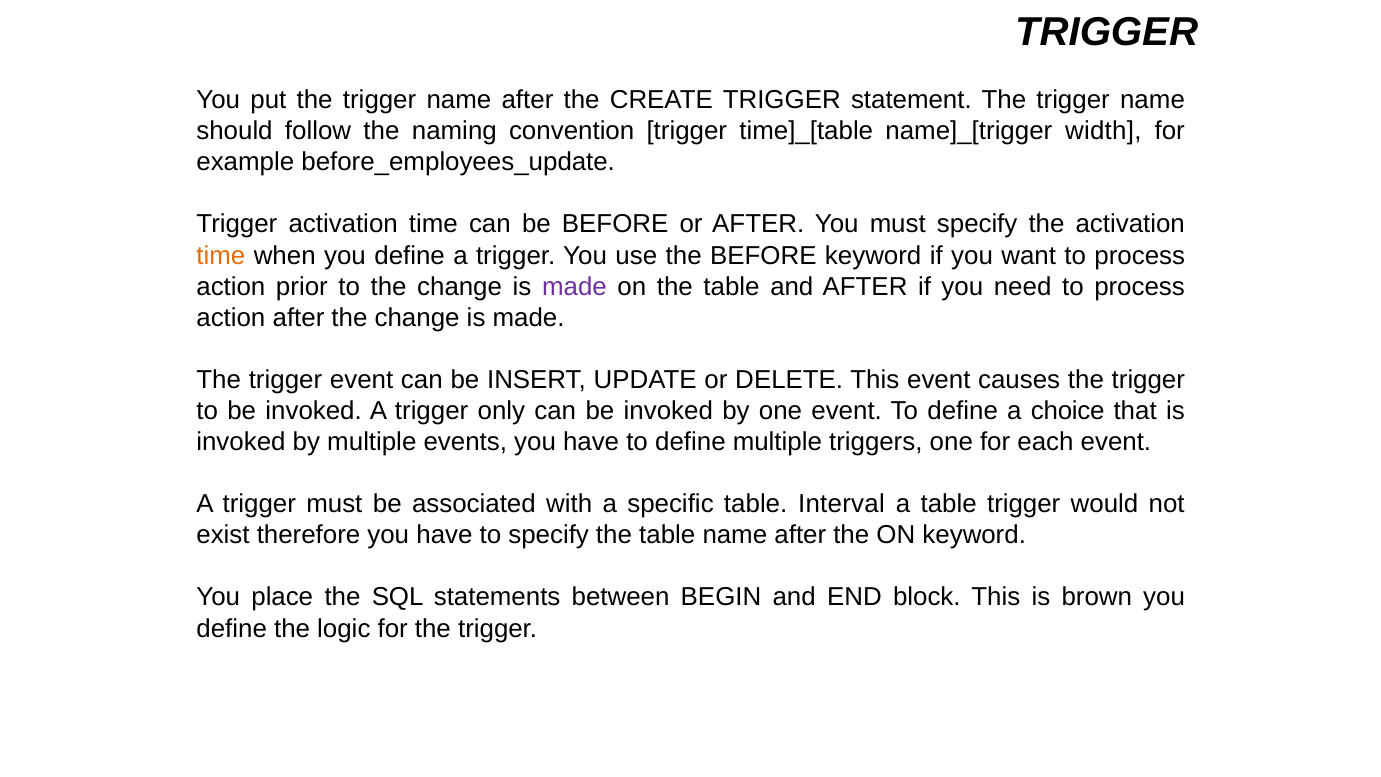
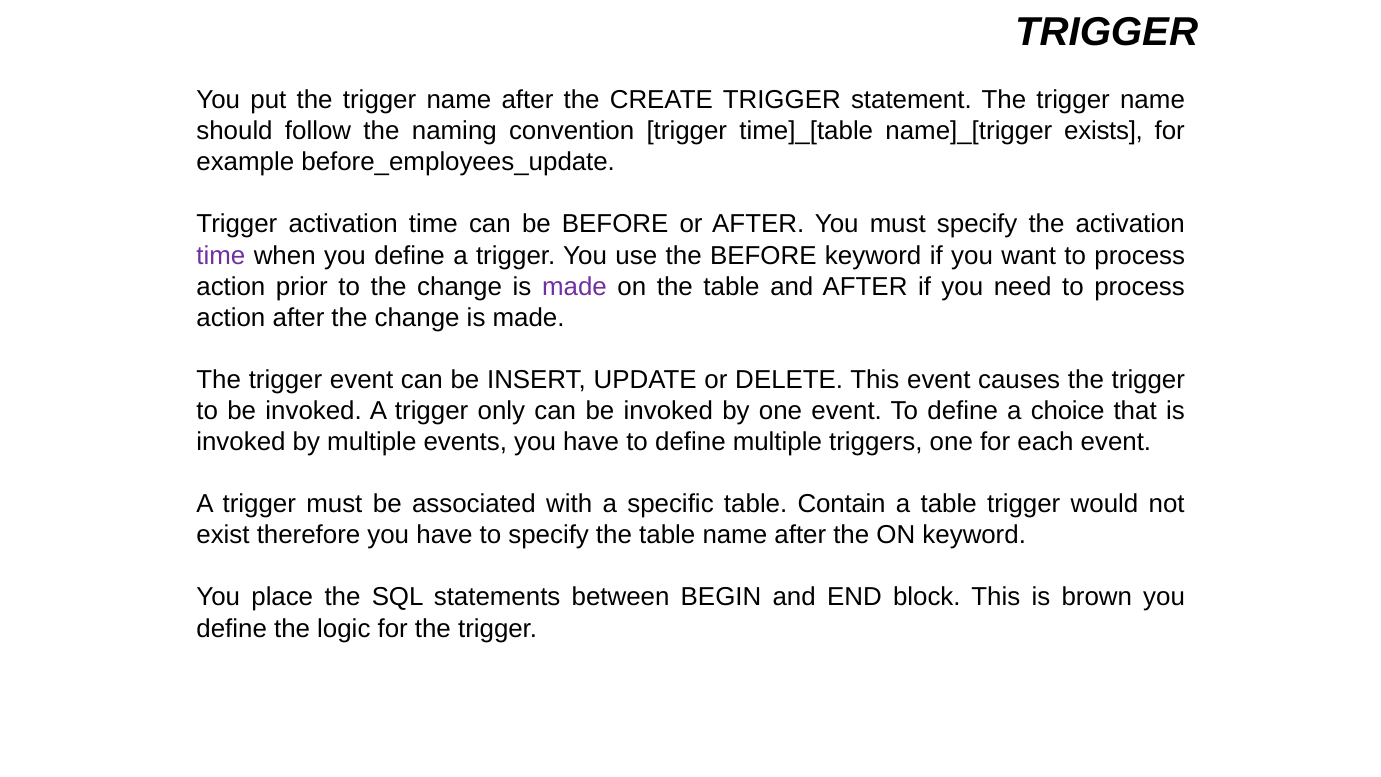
width: width -> exists (1104, 131)
time colour: orange -> purple (221, 255)
Interval: Interval -> Contain (842, 504)
